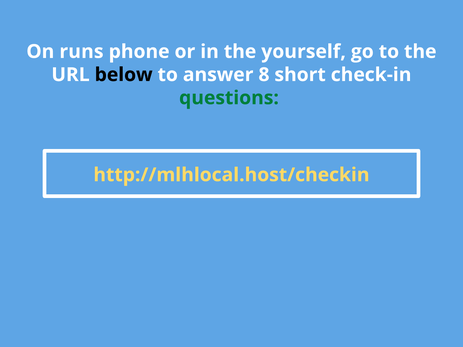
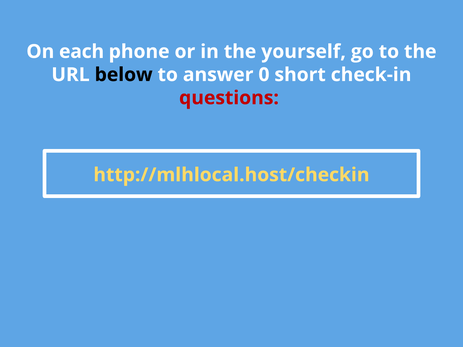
runs: runs -> each (82, 52)
8: 8 -> 0 (264, 75)
questions colour: green -> red (229, 98)
